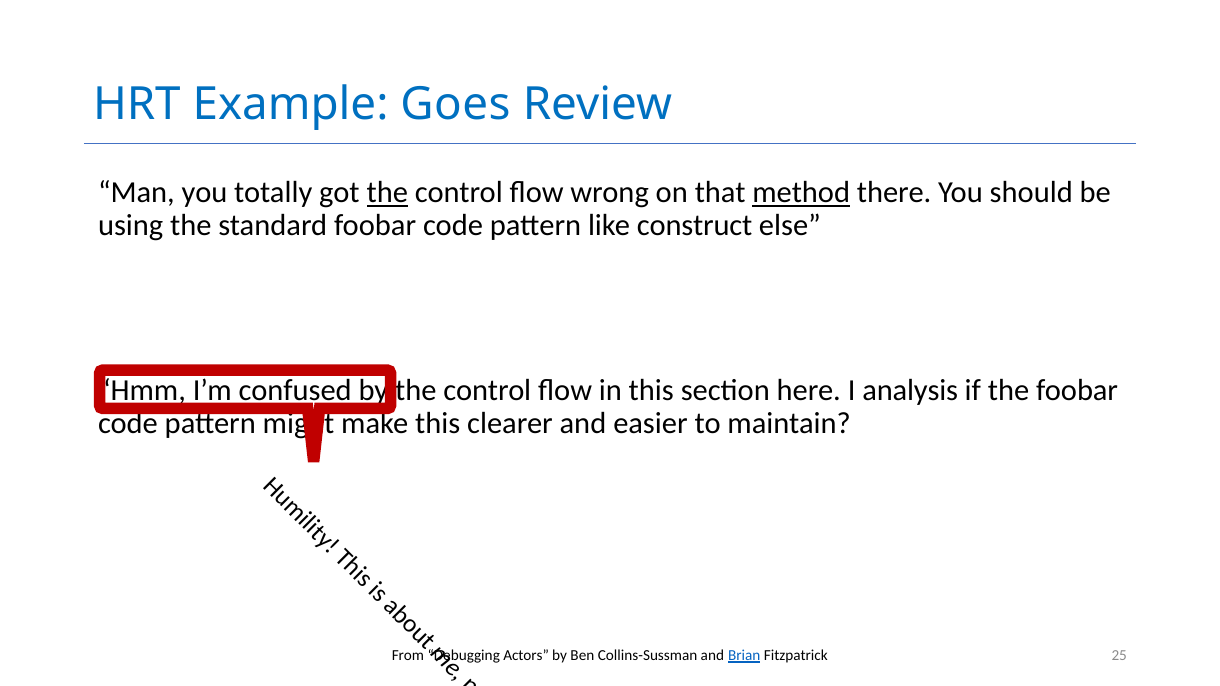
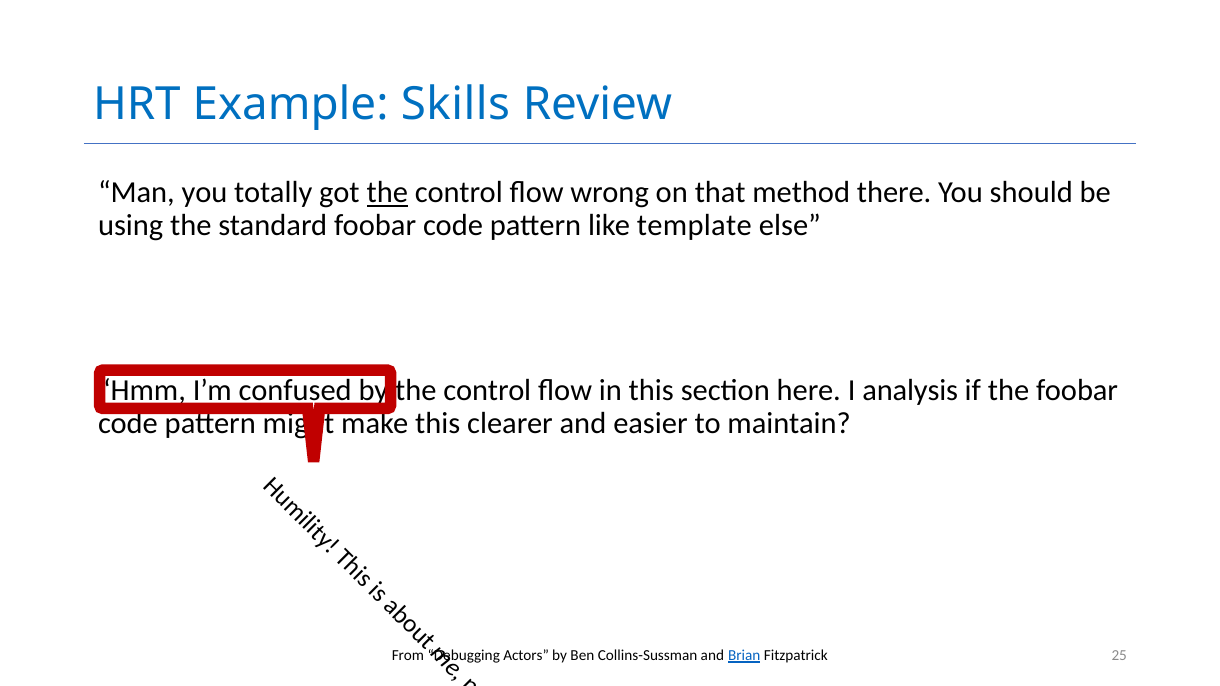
Goes: Goes -> Skills (455, 105)
method underline: present -> none (801, 193)
construct: construct -> template (694, 226)
